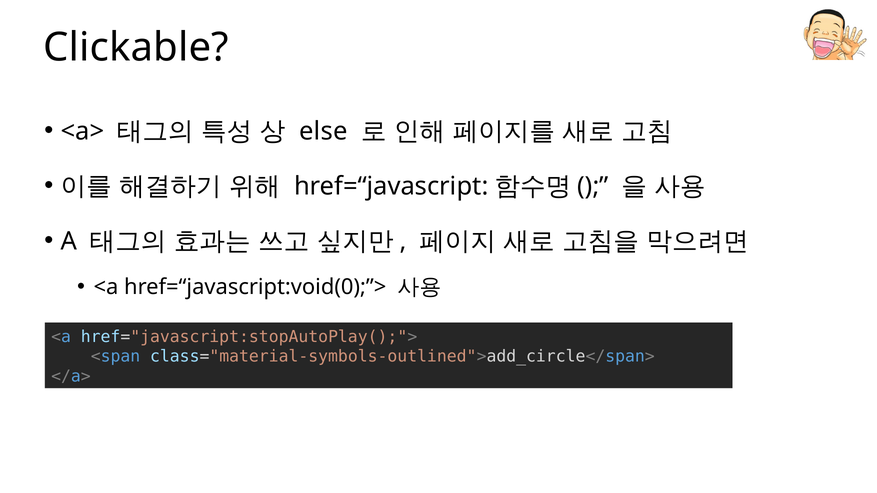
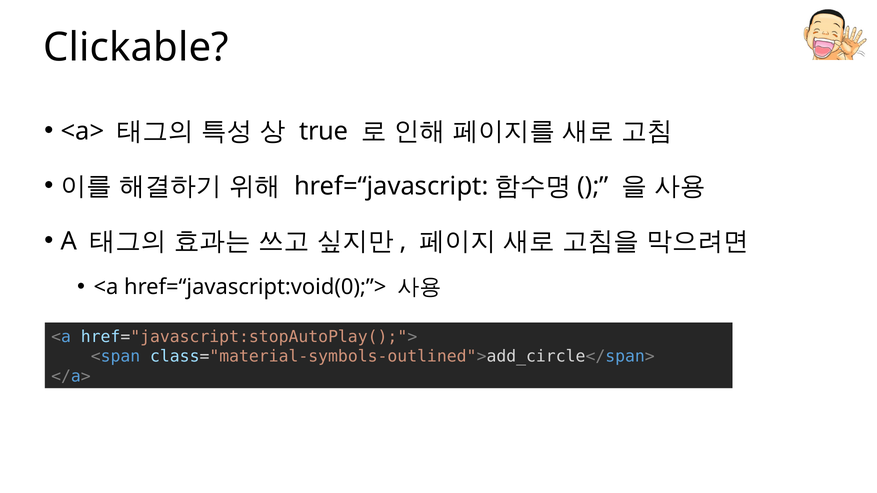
else: else -> true (324, 131)
